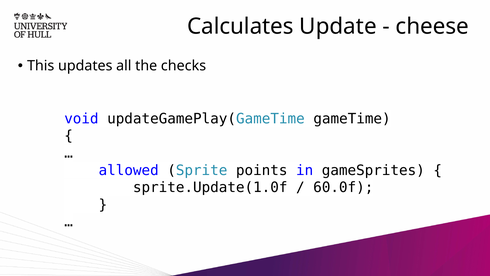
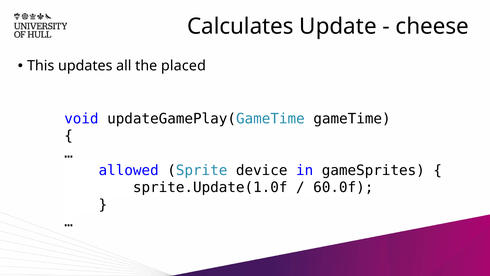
checks: checks -> placed (183, 66)
points: points -> device (262, 170)
